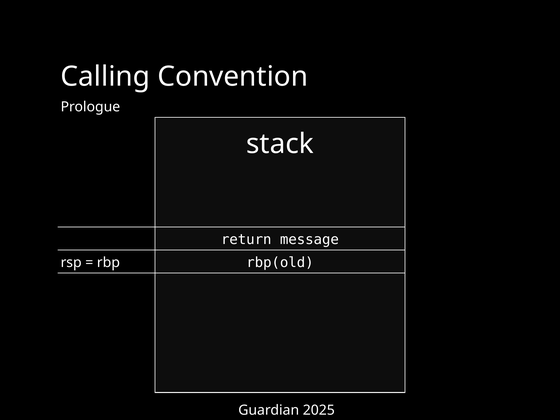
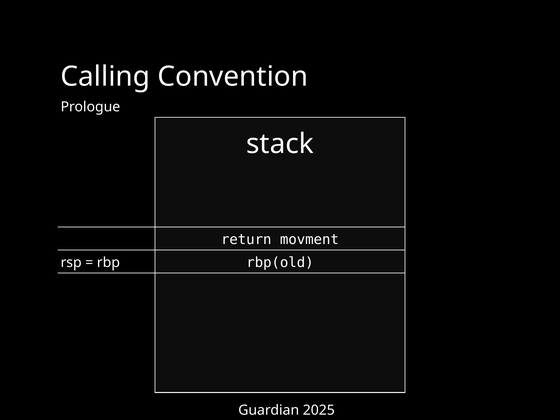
message: message -> movment (309, 240)
